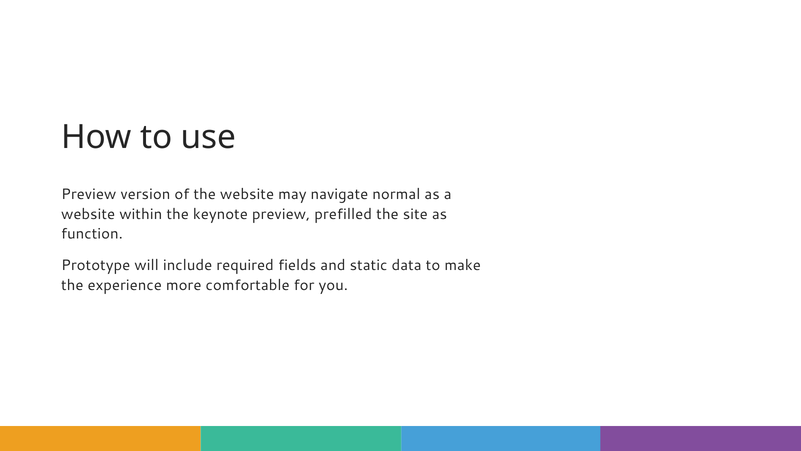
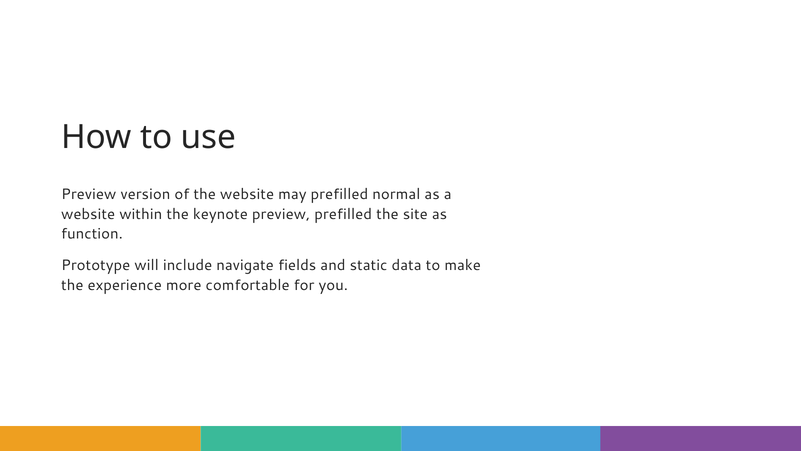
may navigate: navigate -> prefilled (339, 194)
required: required -> navigate (245, 265)
